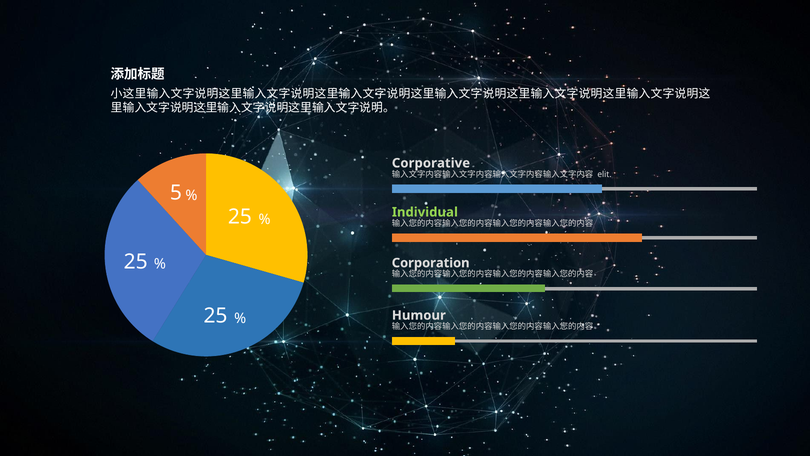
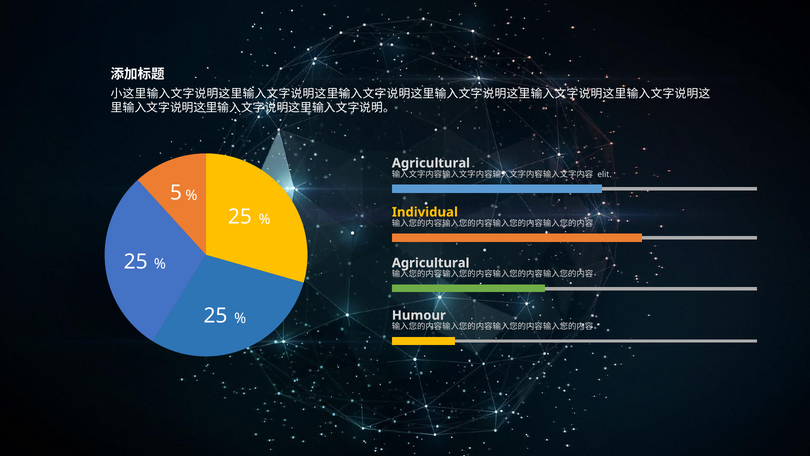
Corporative: Corporative -> Agricultural (431, 163)
Individual colour: light green -> yellow (425, 212)
Corporation: Corporation -> Agricultural (431, 263)
